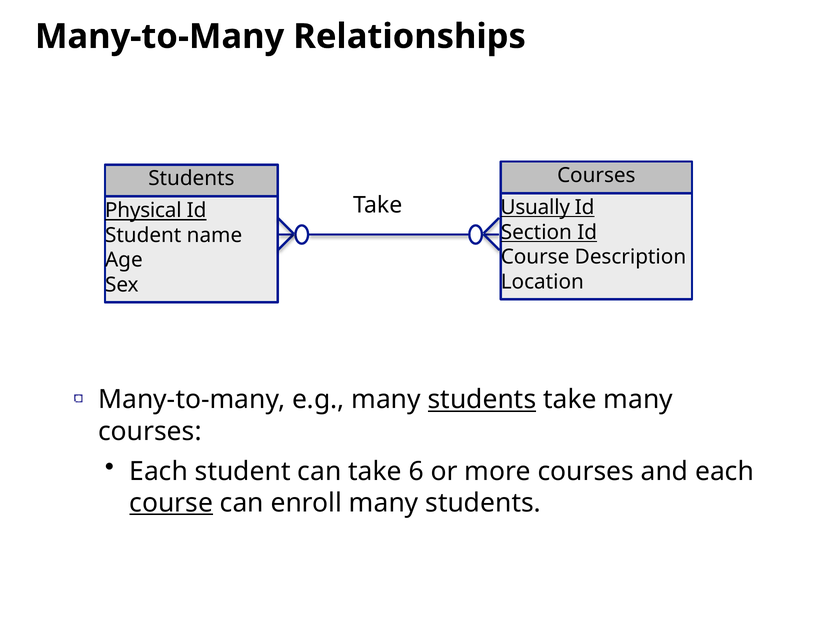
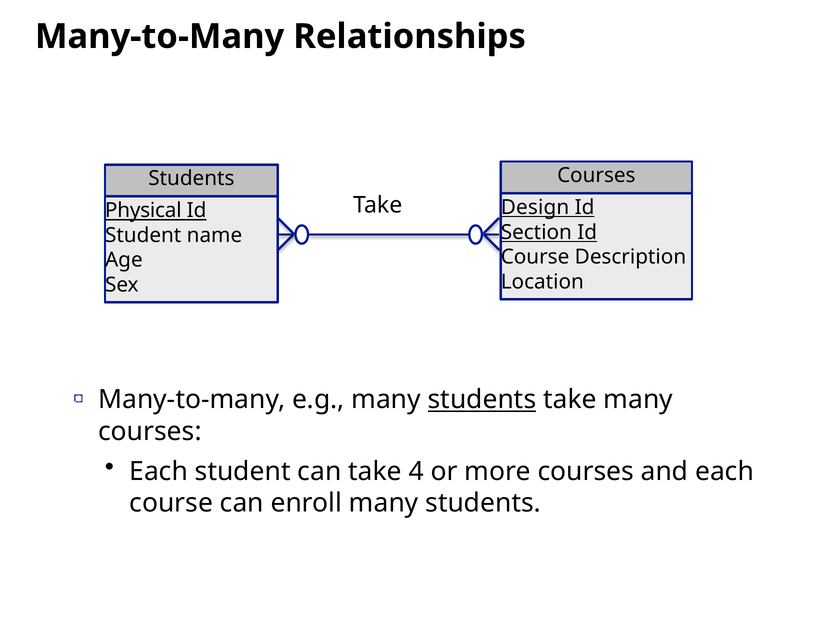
Usually: Usually -> Design (535, 207)
6: 6 -> 4 (416, 471)
course underline: present -> none (171, 503)
